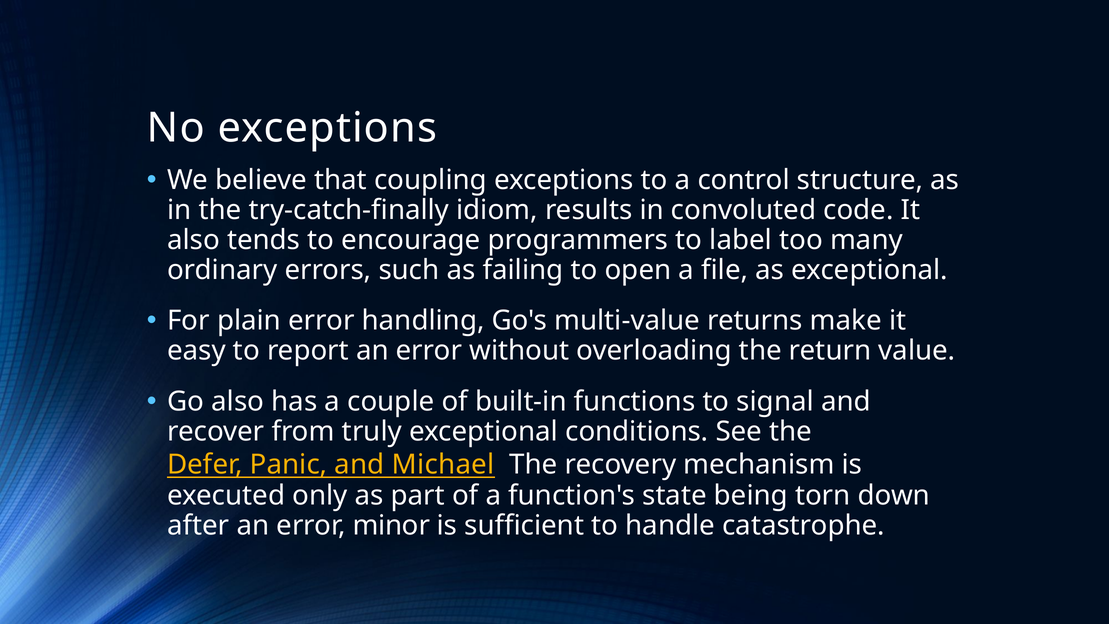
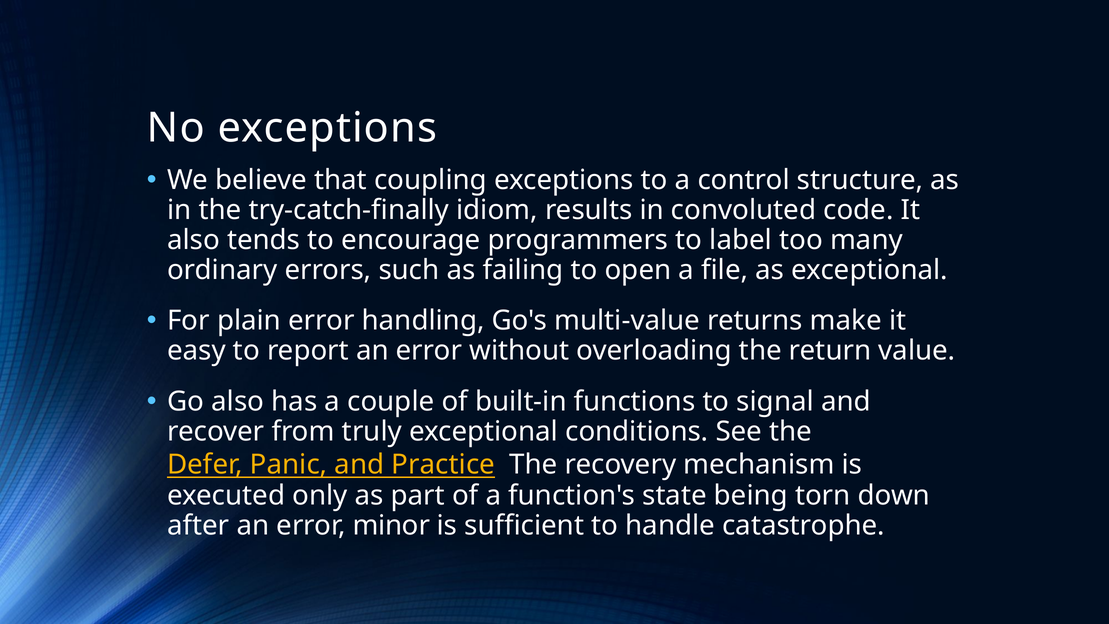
Michael: Michael -> Practice (443, 465)
